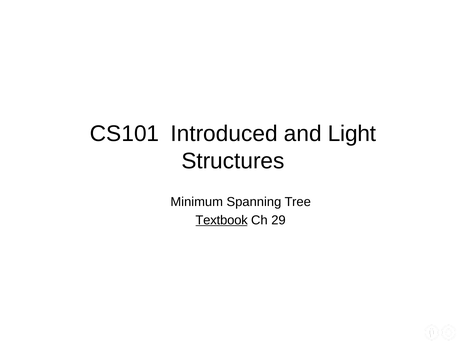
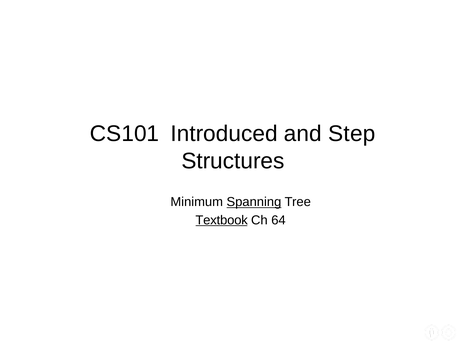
Light: Light -> Step (352, 134)
Spanning underline: none -> present (254, 202)
29: 29 -> 64 (278, 220)
